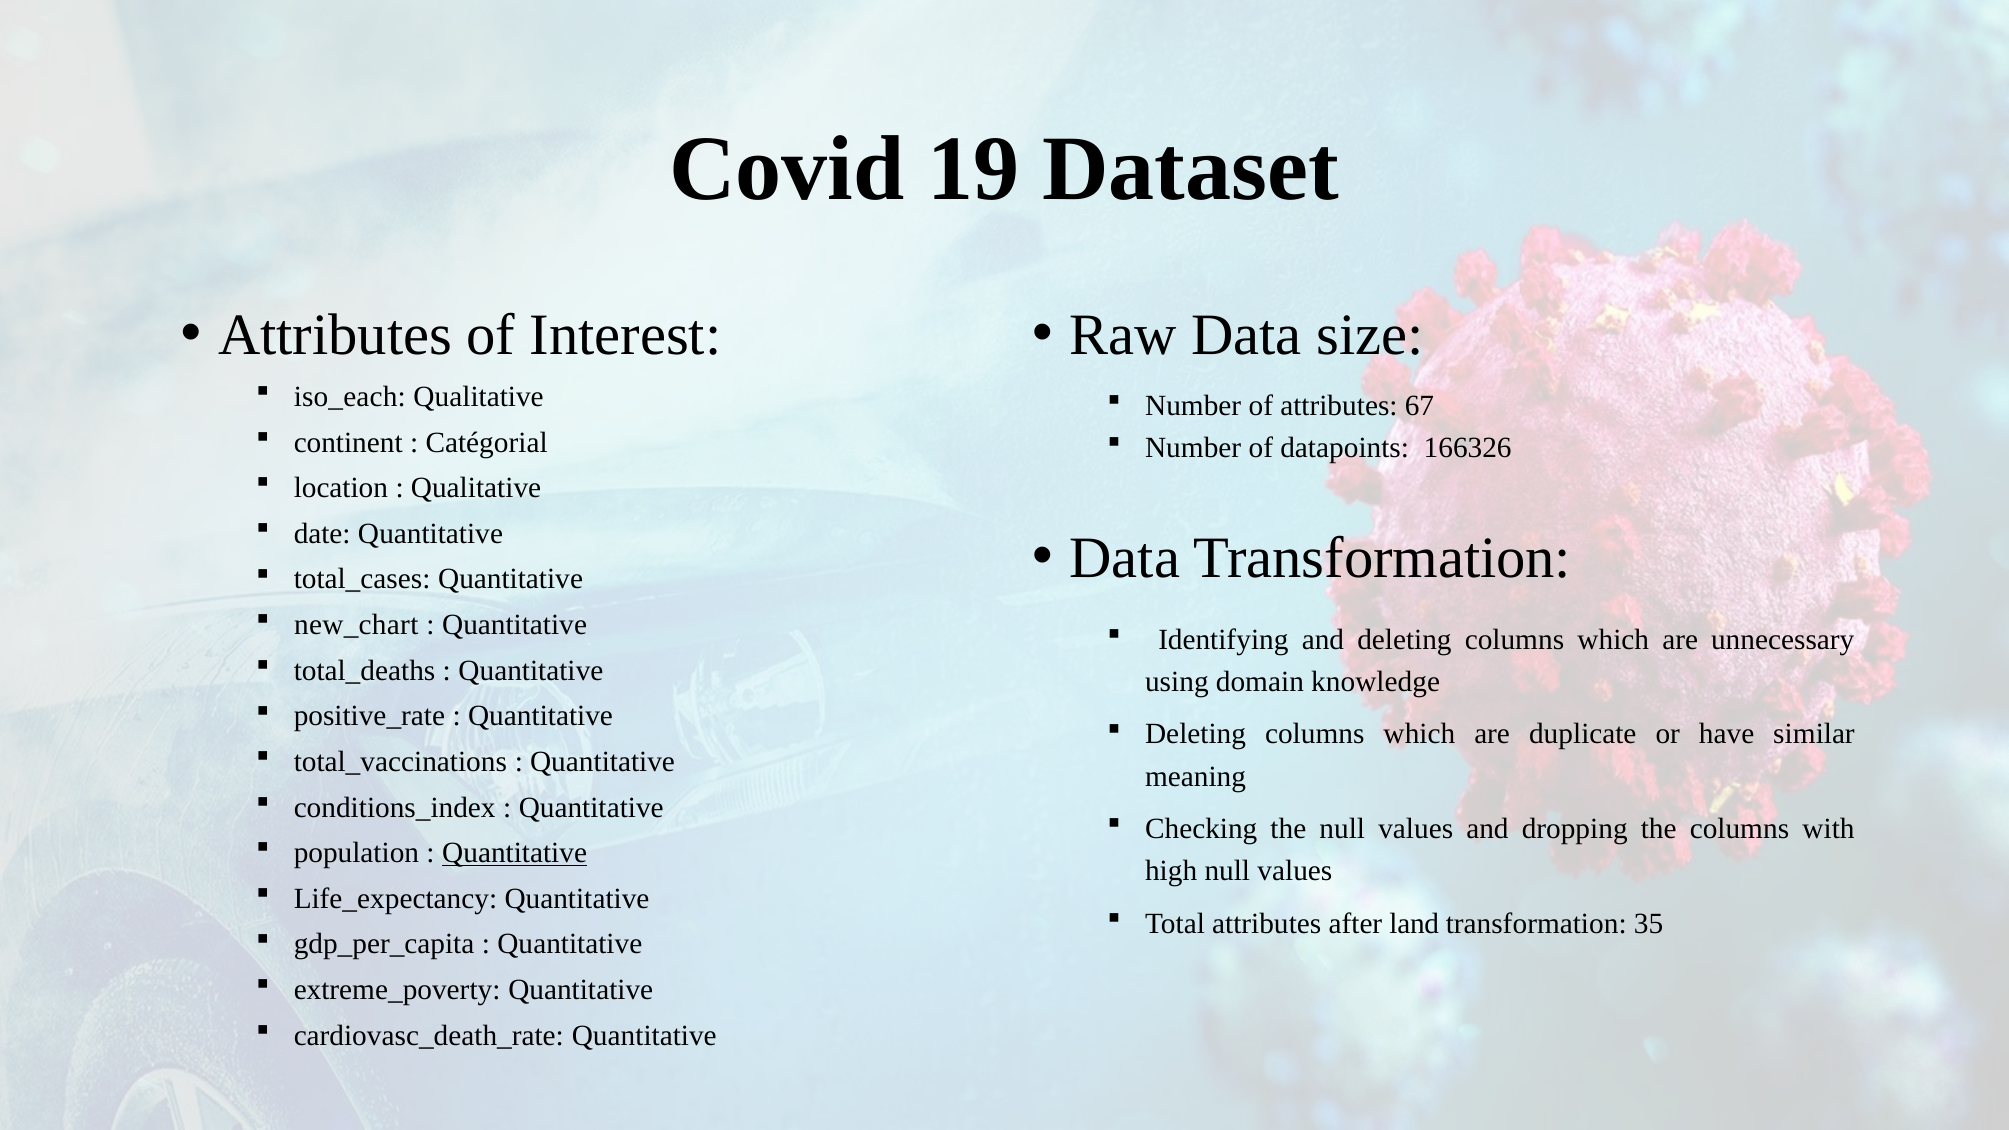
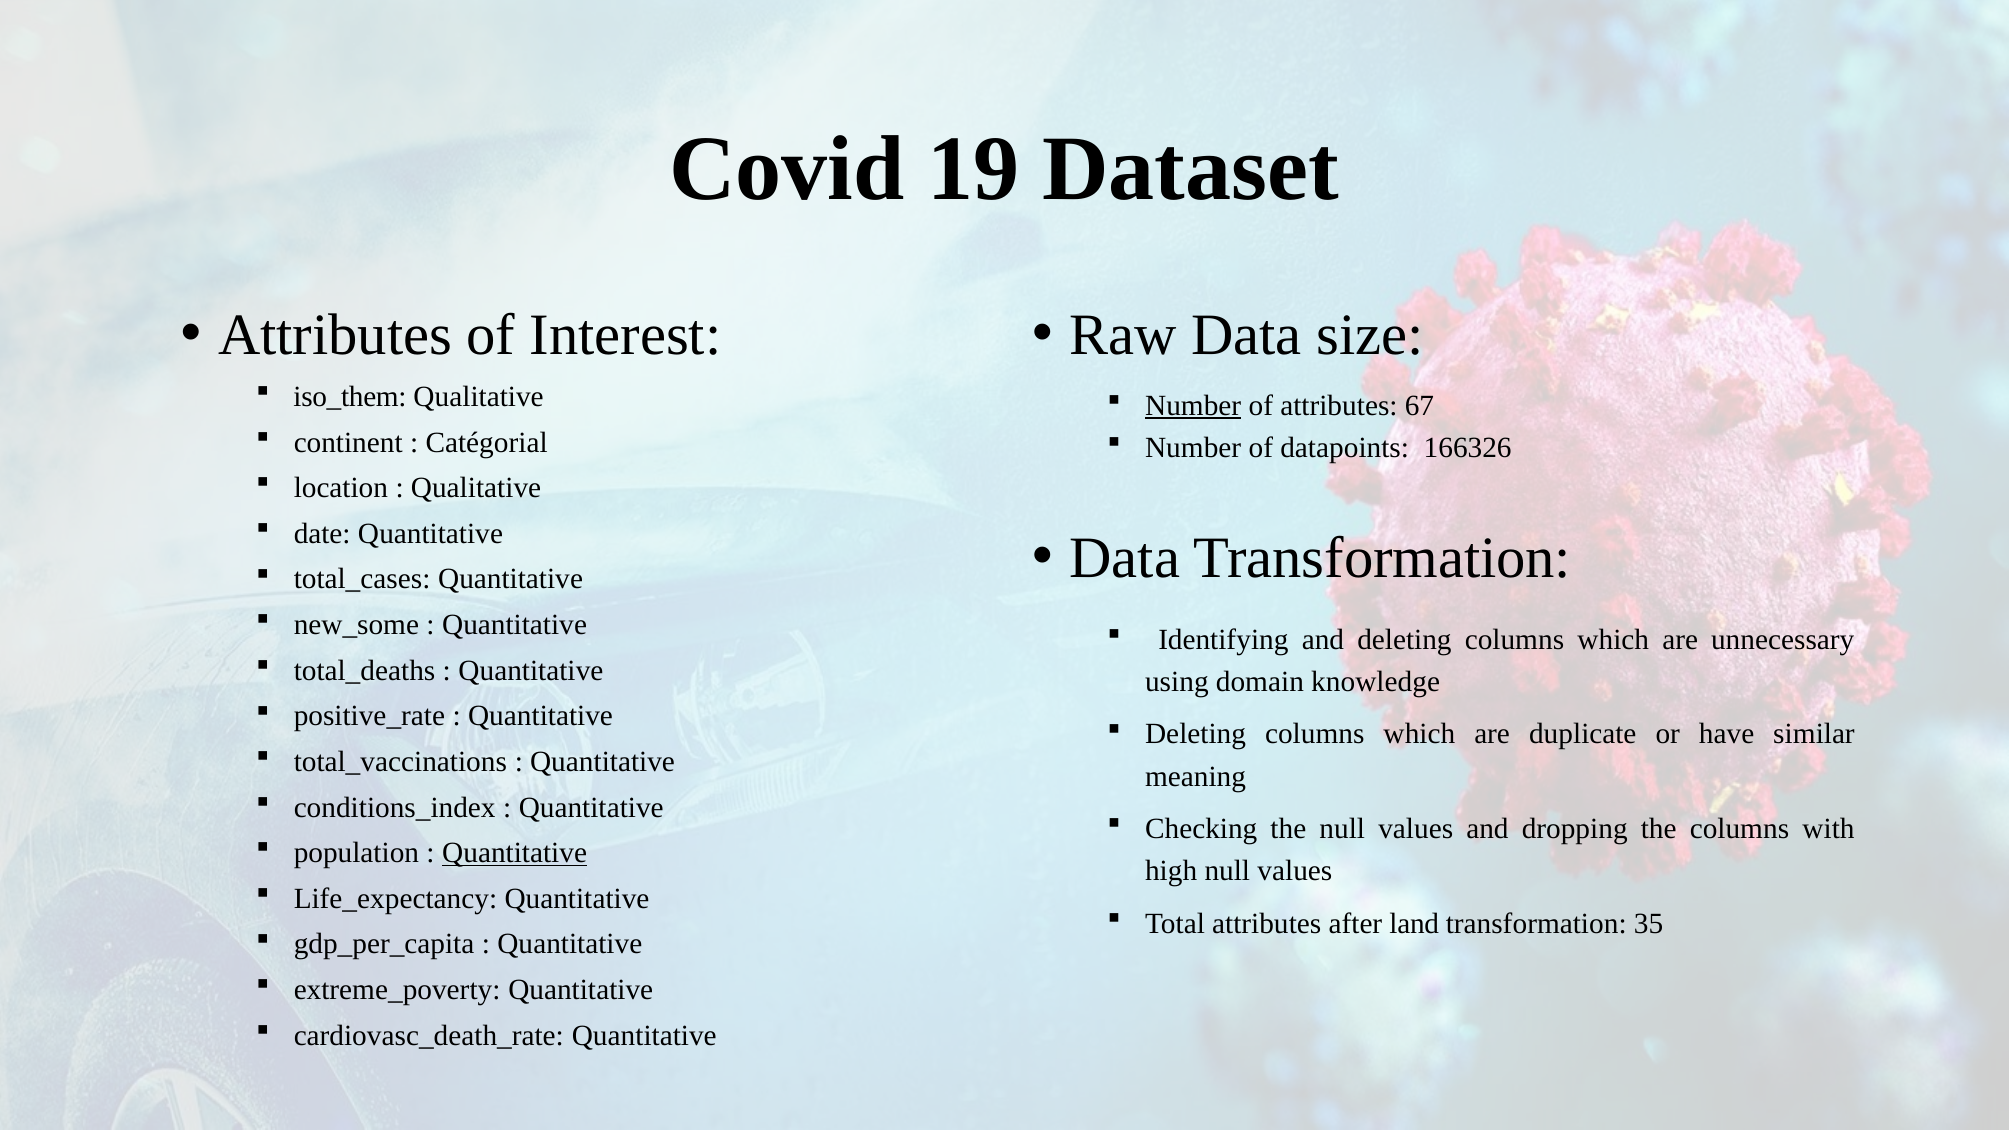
iso_each: iso_each -> iso_them (350, 397)
Number underline: none -> present (1193, 405)
new_chart: new_chart -> new_some (356, 625)
